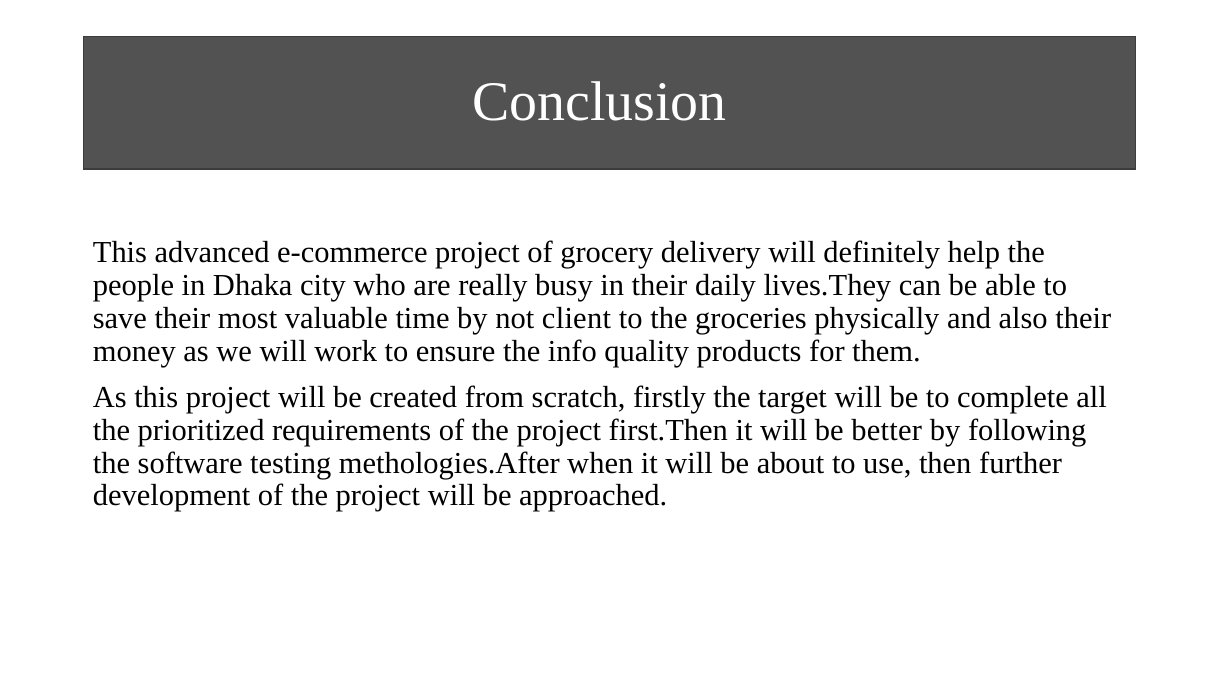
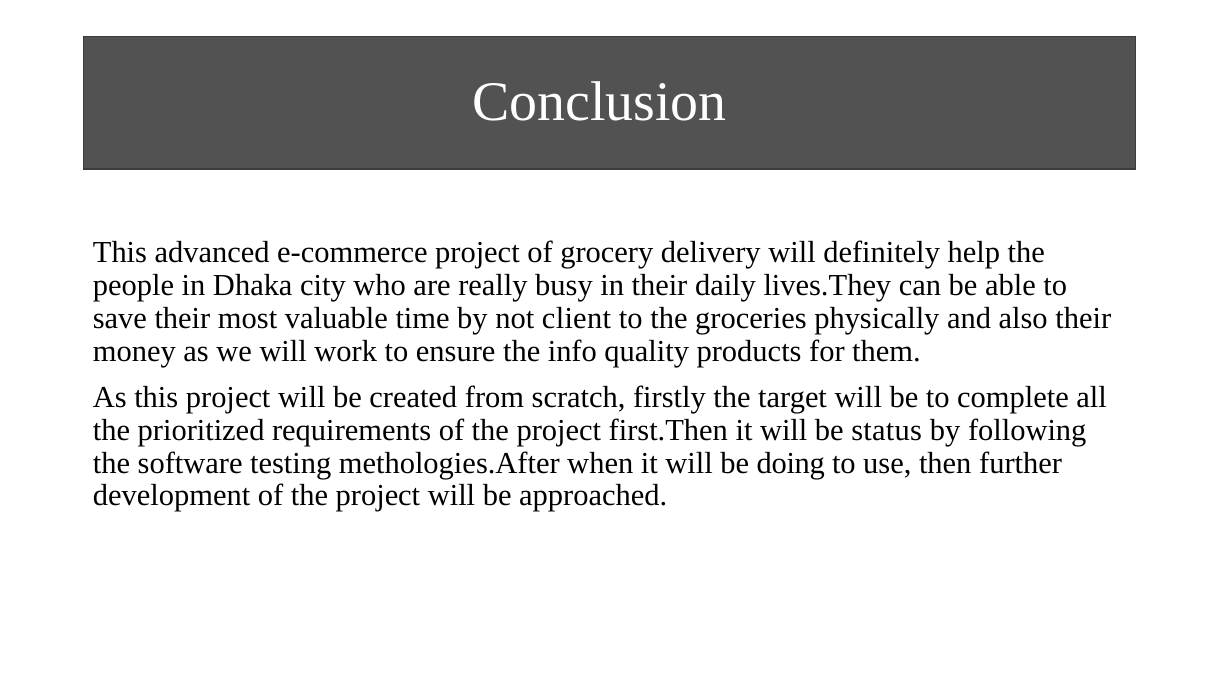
better: better -> status (887, 430)
about: about -> doing (791, 463)
